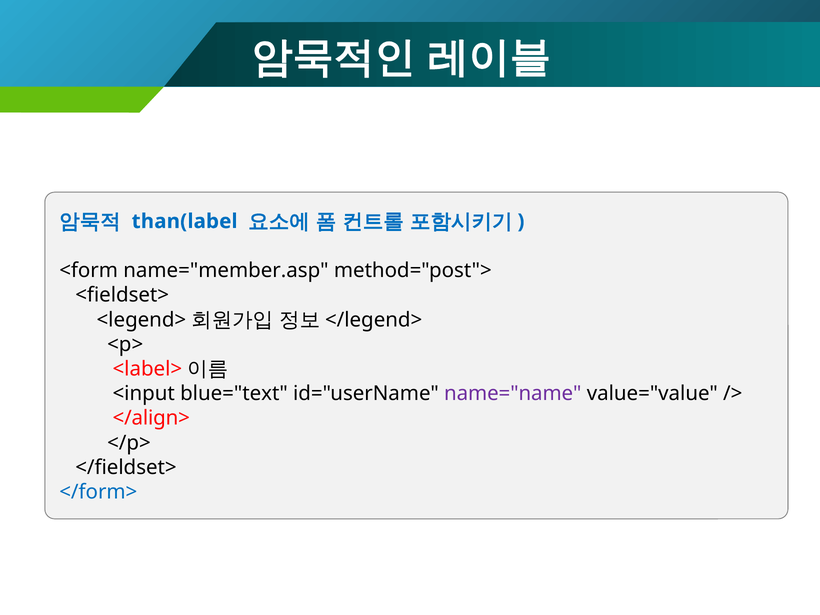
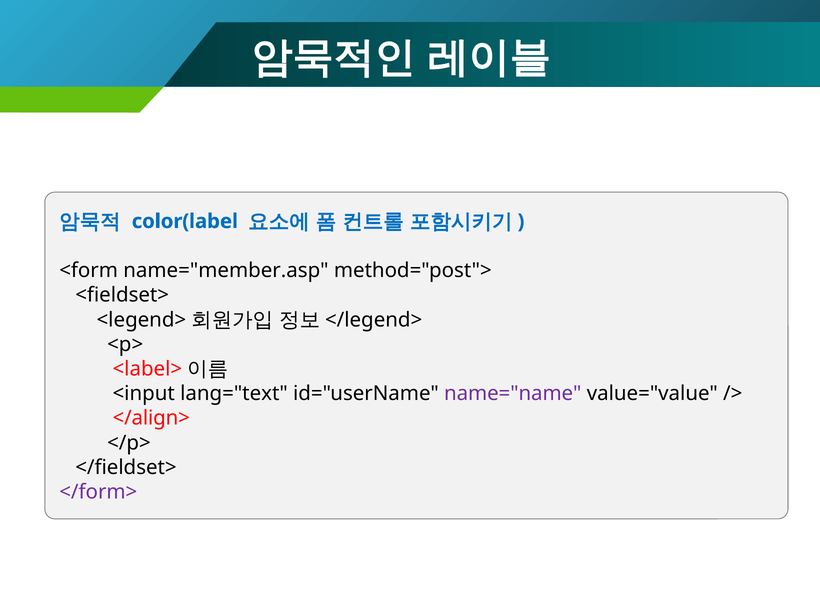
than(label: than(label -> color(label (185, 221)
blue="text: blue="text -> lang="text (234, 394)
</form> colour: blue -> purple (98, 492)
